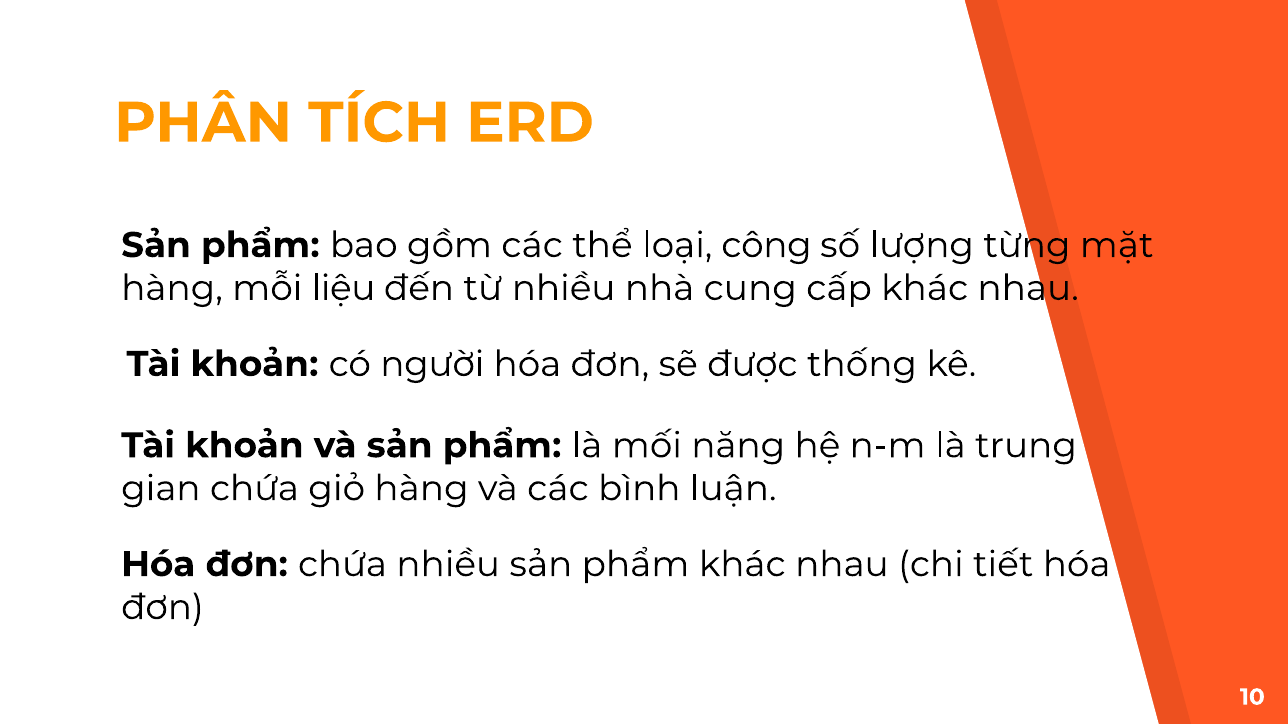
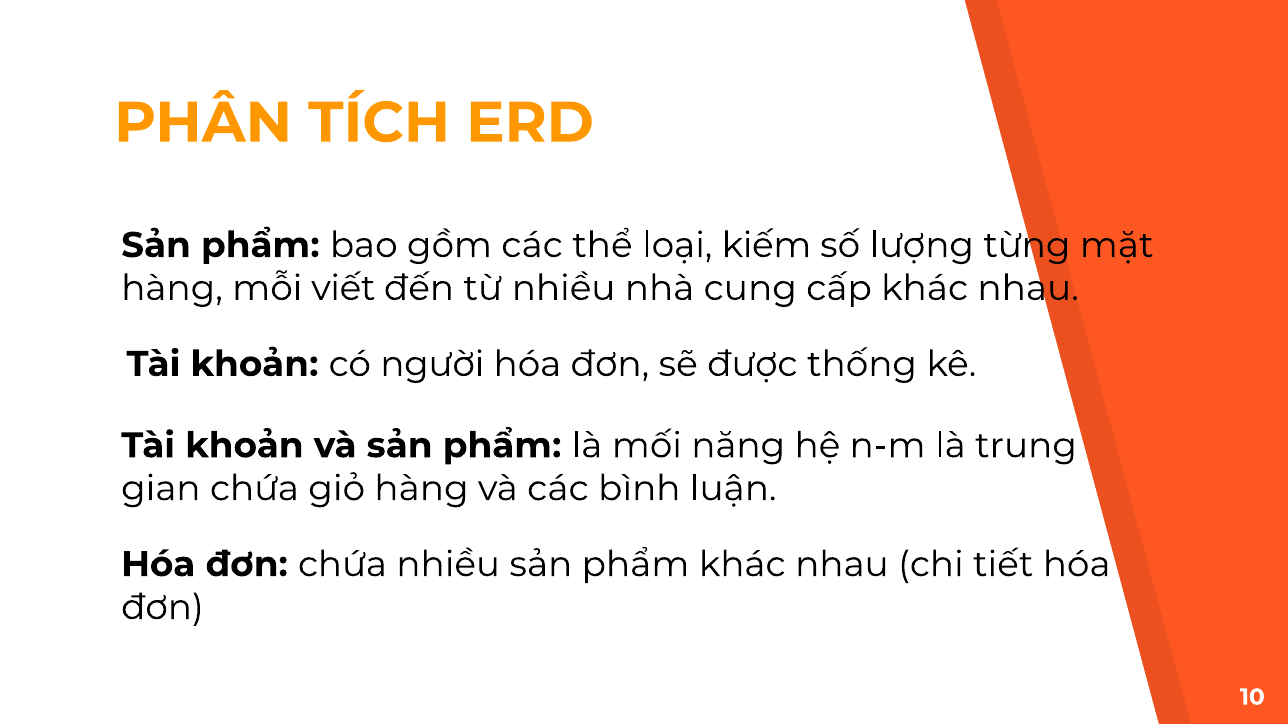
công: công -> kiếm (766, 245)
liệu: liệu -> viết (343, 288)
